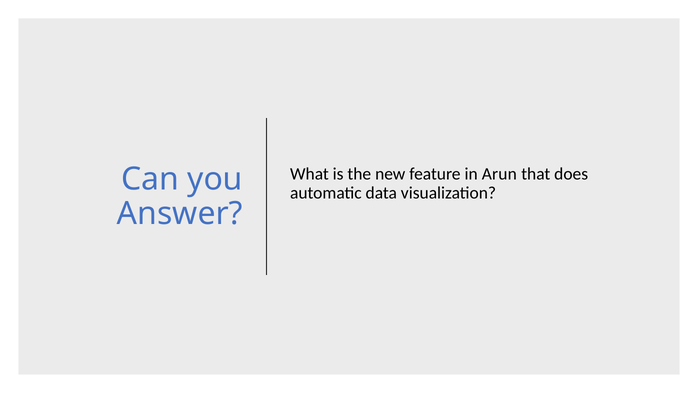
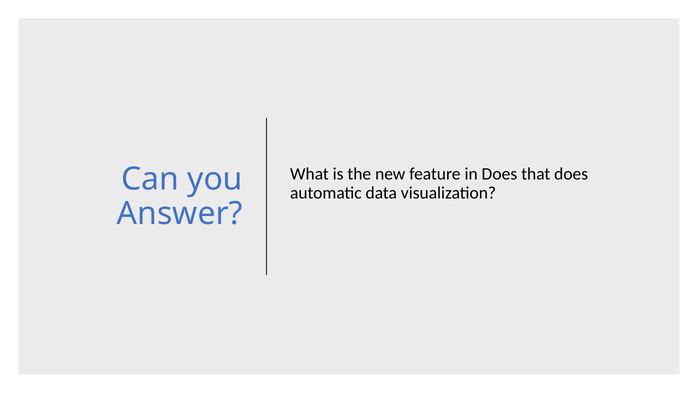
in Arun: Arun -> Does (499, 174)
